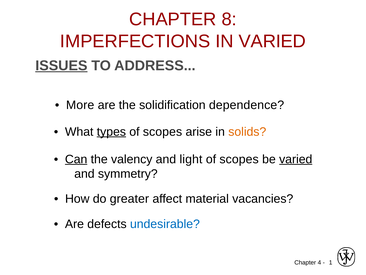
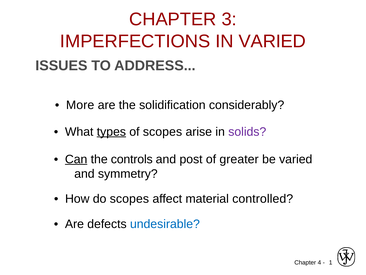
8: 8 -> 3 (229, 19)
ISSUES underline: present -> none (61, 65)
dependence: dependence -> considerably (247, 105)
solids colour: orange -> purple (247, 131)
valency: valency -> controls (132, 159)
light: light -> post (191, 159)
scopes: scopes -> greater (239, 159)
varied underline: present -> none (296, 159)
do greater: greater -> scopes (129, 199)
vacancies: vacancies -> controlled (263, 199)
